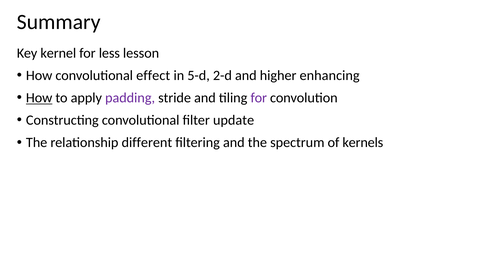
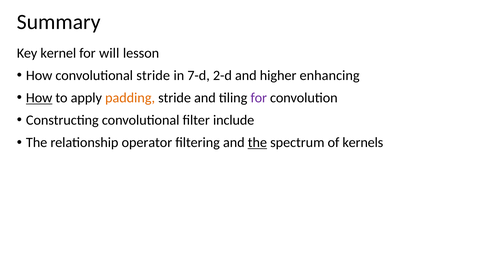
less: less -> will (109, 53)
convolutional effect: effect -> stride (153, 75)
5-d: 5-d -> 7-d (199, 75)
padding colour: purple -> orange (130, 98)
update: update -> include (234, 120)
different: different -> operator (147, 142)
the underline: none -> present (257, 142)
